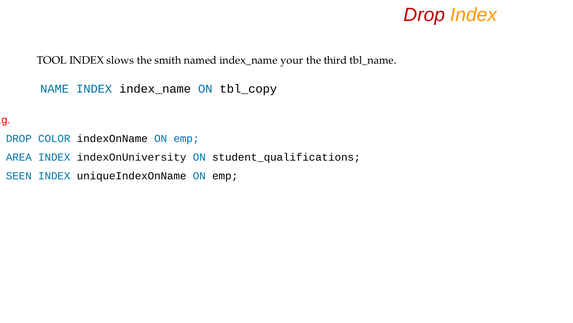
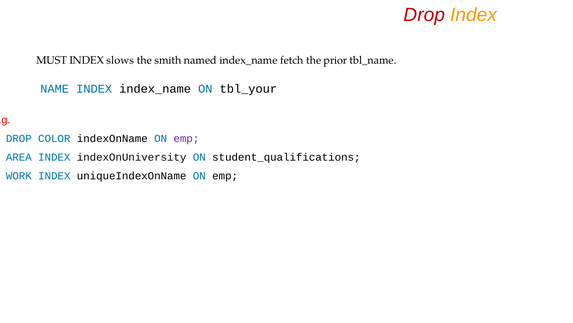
TOOL: TOOL -> MUST (52, 60)
your: your -> fetch (292, 60)
third: third -> prior (335, 60)
tbl_copy: tbl_copy -> tbl_your (248, 89)
emp colour: blue -> purple (186, 138)
SEEN: SEEN -> WORK (19, 176)
